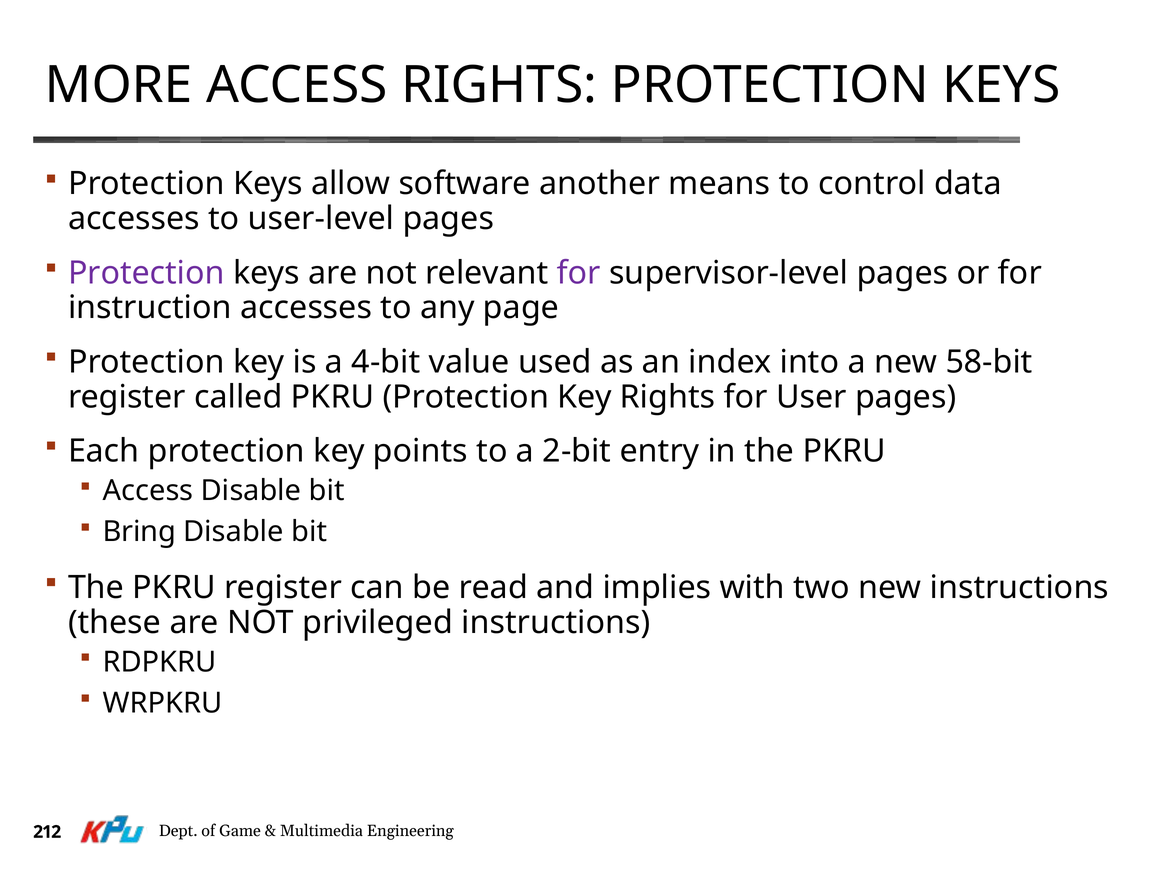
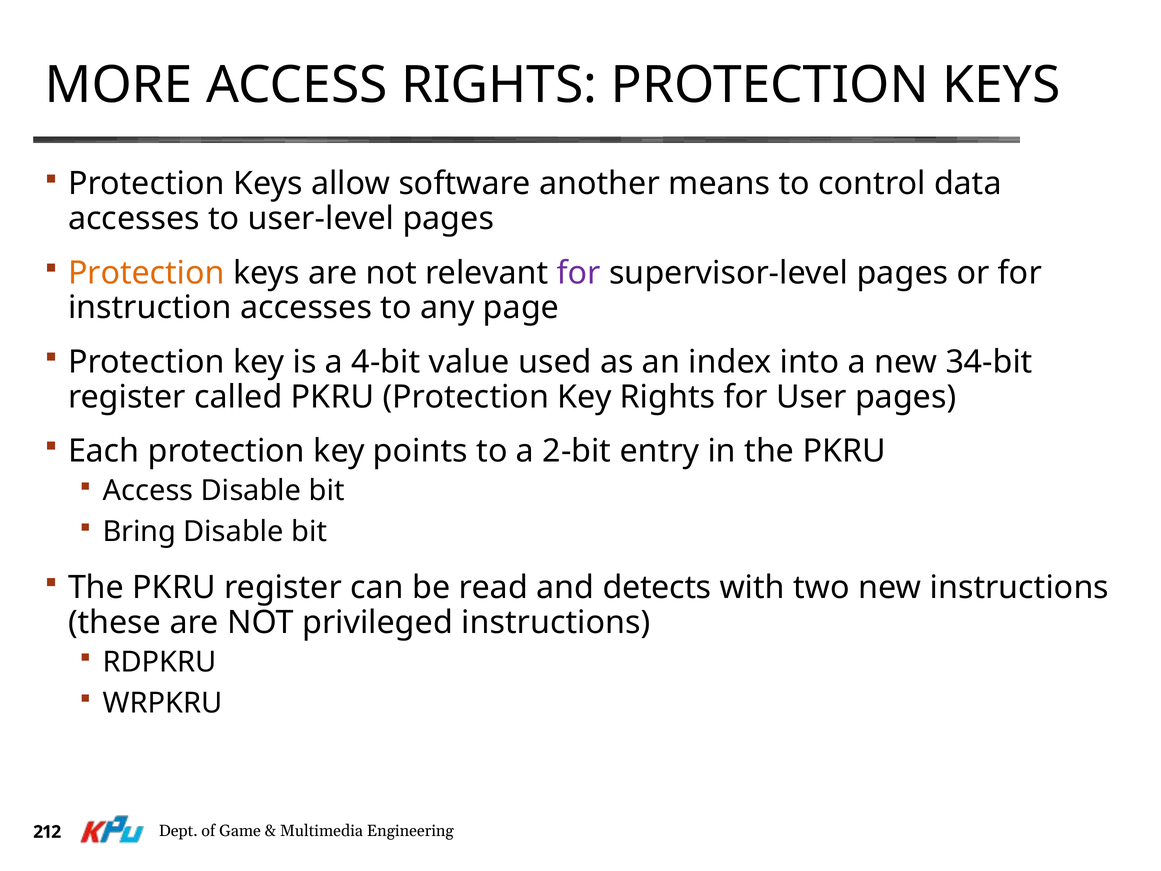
Protection colour: purple -> orange (146, 273)
58-bit: 58-bit -> 34-bit (989, 362)
implies: implies -> detects (657, 587)
